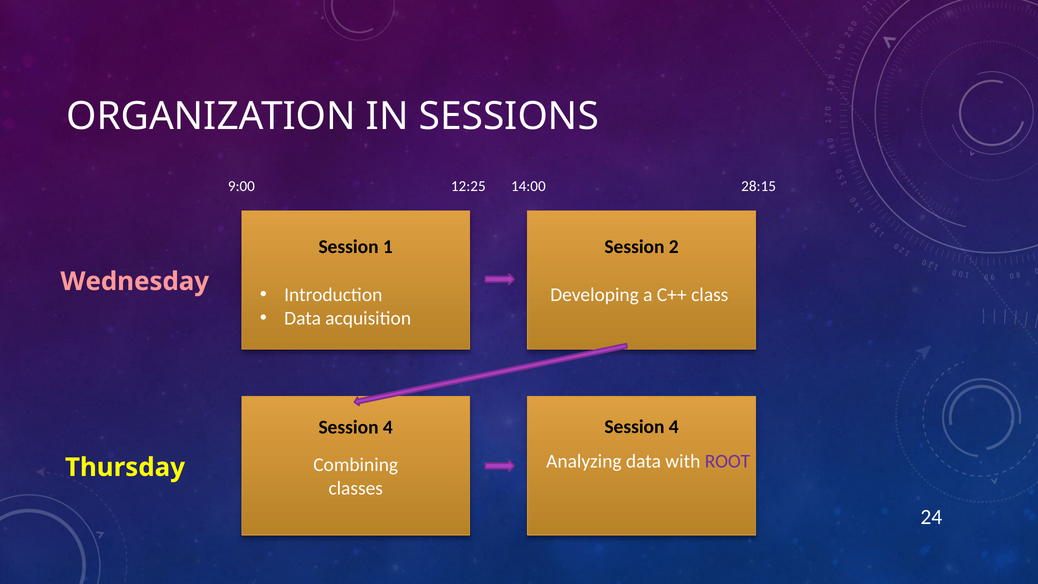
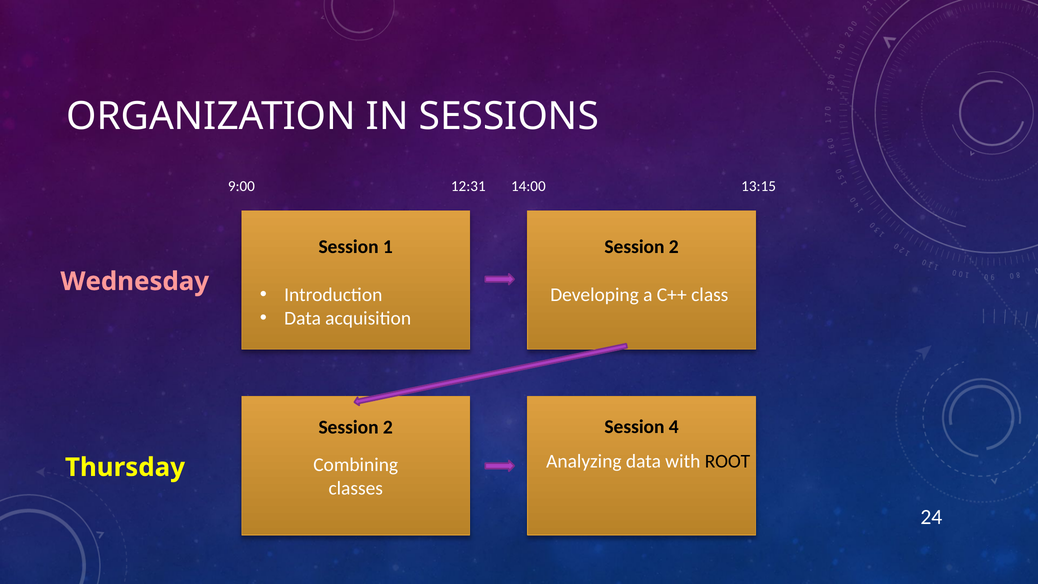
12:25: 12:25 -> 12:31 (468, 186)
28:15: 28:15 -> 13:15 (759, 186)
4: 4 -> 2 (388, 427)
ROOT colour: purple -> black (727, 461)
